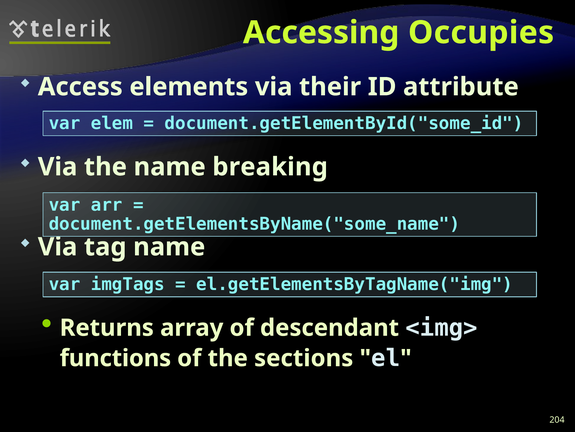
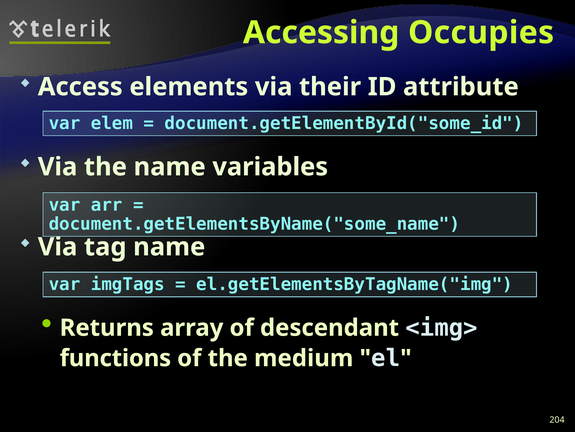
breaking: breaking -> variables (270, 167)
sections: sections -> medium (304, 358)
